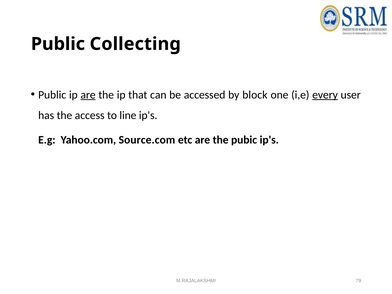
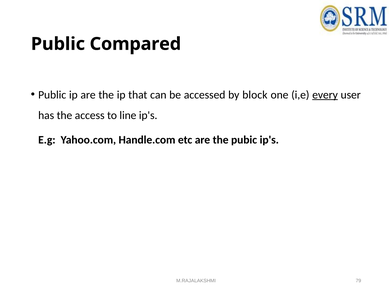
Collecting: Collecting -> Compared (135, 44)
are underline: present -> none (88, 95)
Source.com: Source.com -> Handle.com (147, 140)
